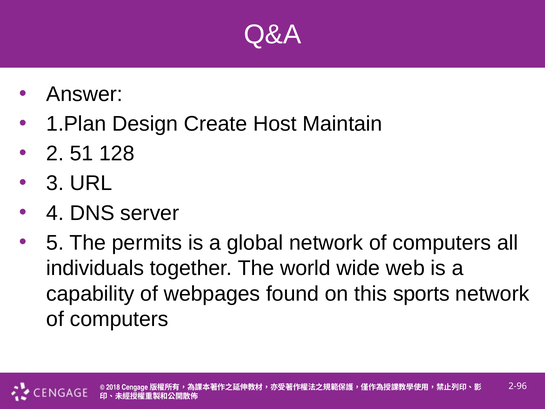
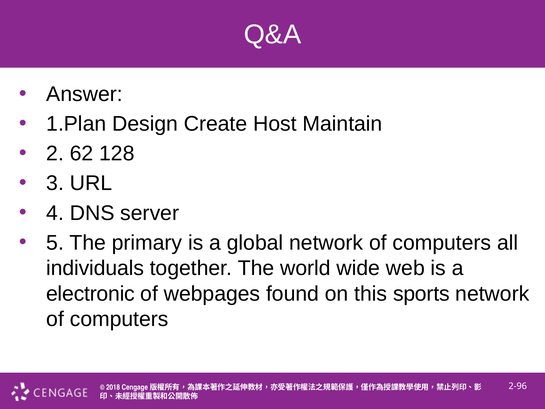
51: 51 -> 62 (82, 154)
permits: permits -> primary (147, 243)
capability: capability -> electronic (90, 294)
